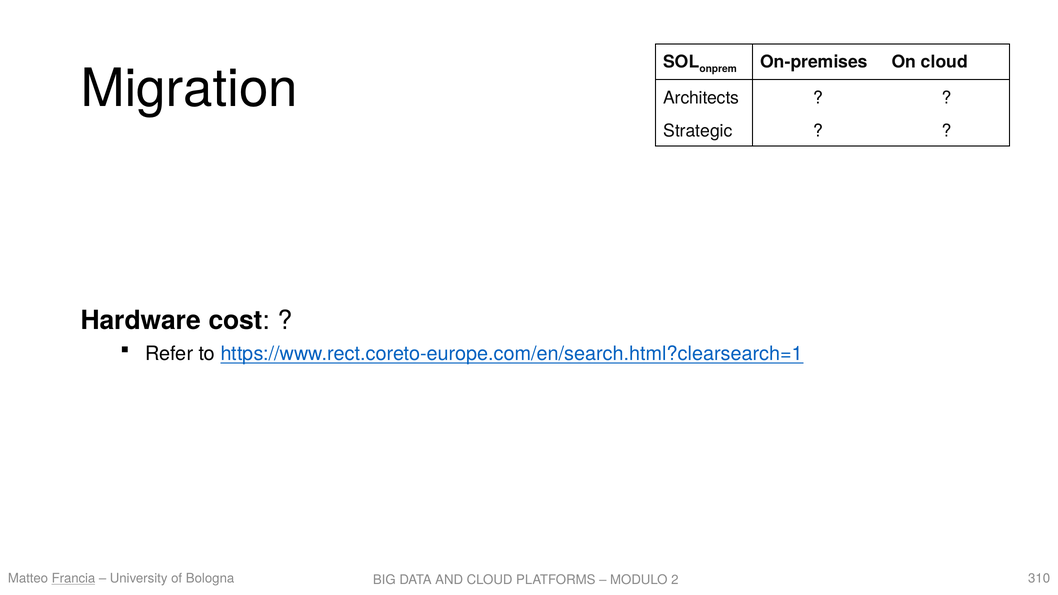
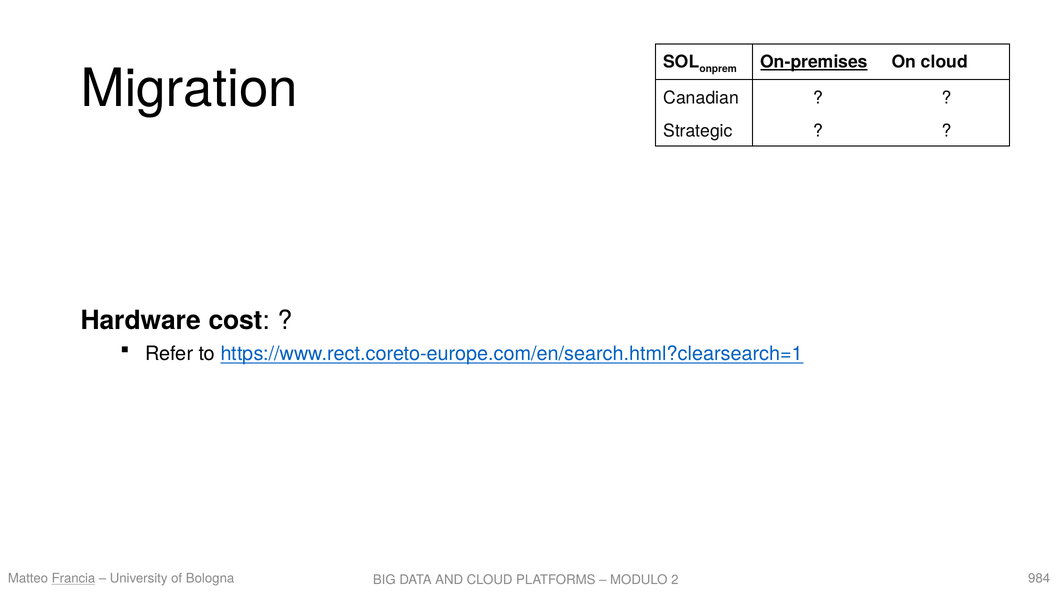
On-premises underline: none -> present (814, 62)
Architects: Architects -> Canadian (701, 98)
310: 310 -> 984 (1039, 579)
